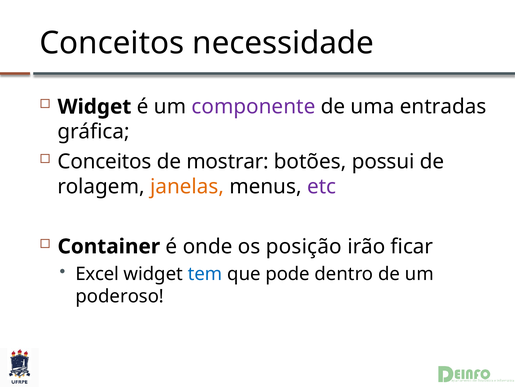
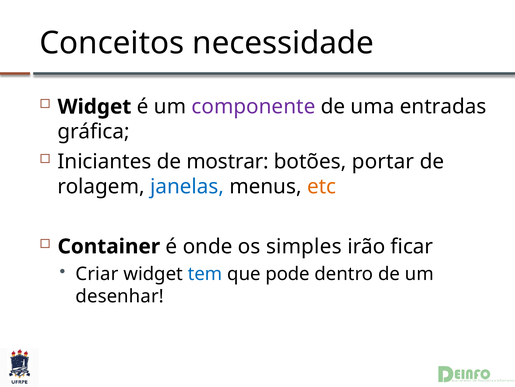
Conceitos: Conceitos -> Iniciantes (104, 161)
possui: possui -> portar (383, 161)
janelas colour: orange -> blue (187, 186)
etc colour: purple -> orange (322, 186)
posição: posição -> simples (304, 246)
Excel: Excel -> Criar (97, 273)
poderoso: poderoso -> desenhar (120, 296)
